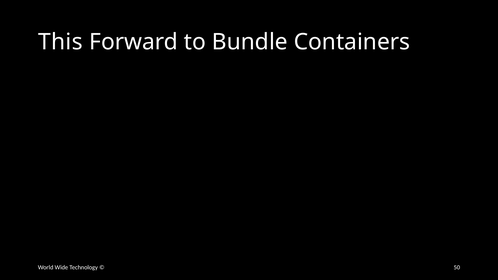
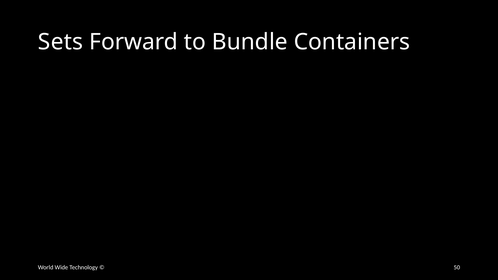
This: This -> Sets (61, 42)
